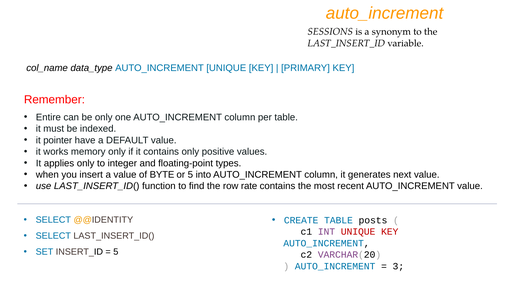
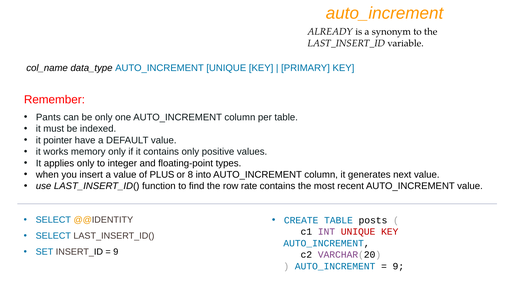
SESSIONS: SESSIONS -> ALREADY (330, 32)
Entire: Entire -> Pants (48, 117)
BYTE: BYTE -> PLUS (162, 175)
or 5: 5 -> 8 (190, 175)
5: 5 -> 9 (116, 252)
3: 3 -> 9 (398, 267)
